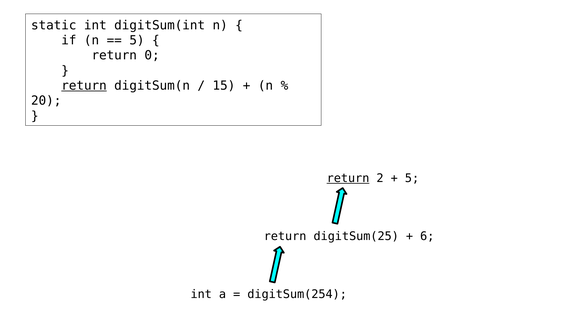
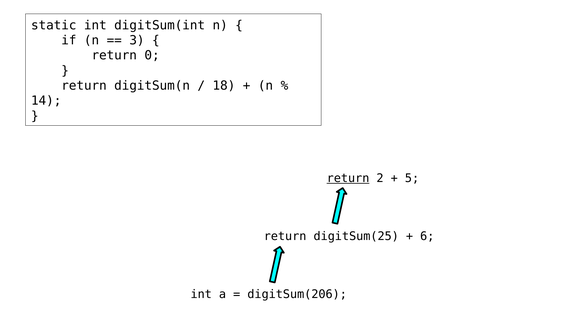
5: 5 -> 3 (137, 40)
return underline: present -> none (84, 86)
15: 15 -> 18 (224, 86)
20: 20 -> 14 (46, 101)
digitSum(254: digitSum(254 -> digitSum(206 (297, 294)
